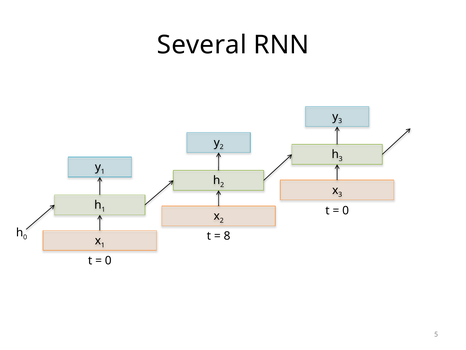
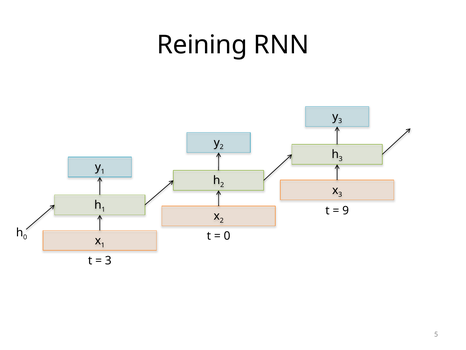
Several: Several -> Reining (202, 45)
0: 0 -> 9 (346, 210)
8: 8 -> 0 (227, 236)
0: 0 -> 3 (108, 260)
